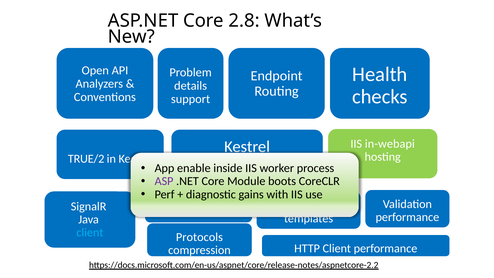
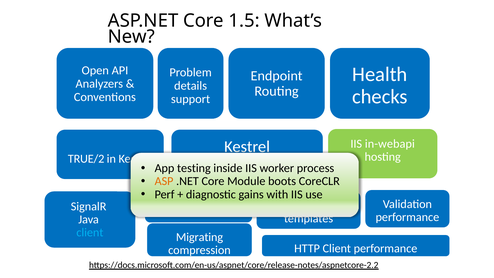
2.8: 2.8 -> 1.5 (244, 21)
enable: enable -> testing (194, 168)
ASP colour: purple -> orange (164, 181)
Protocols: Protocols -> Migrating (200, 237)
